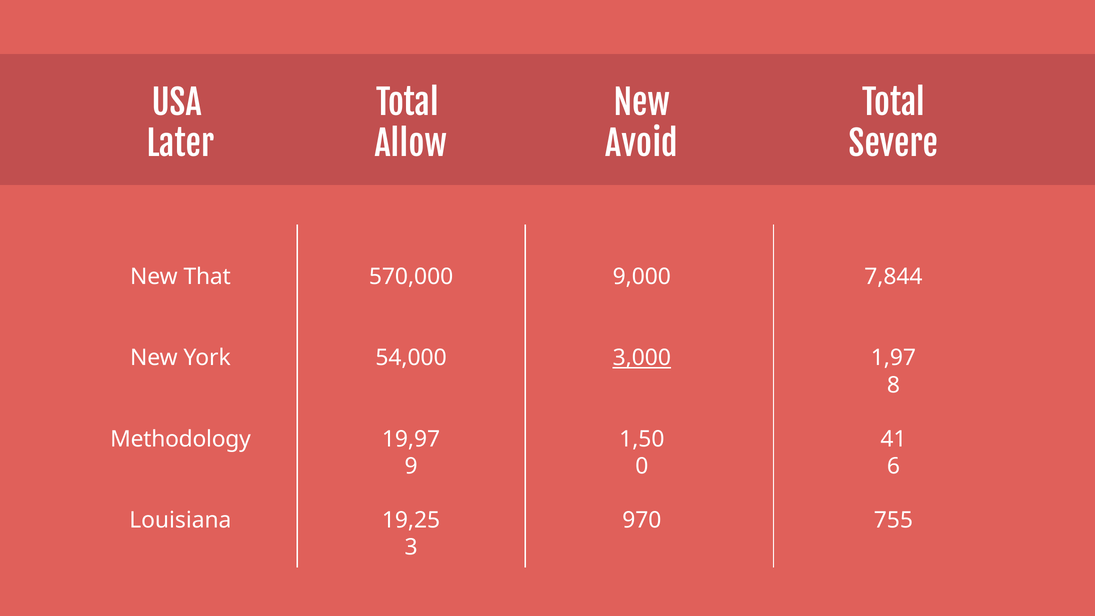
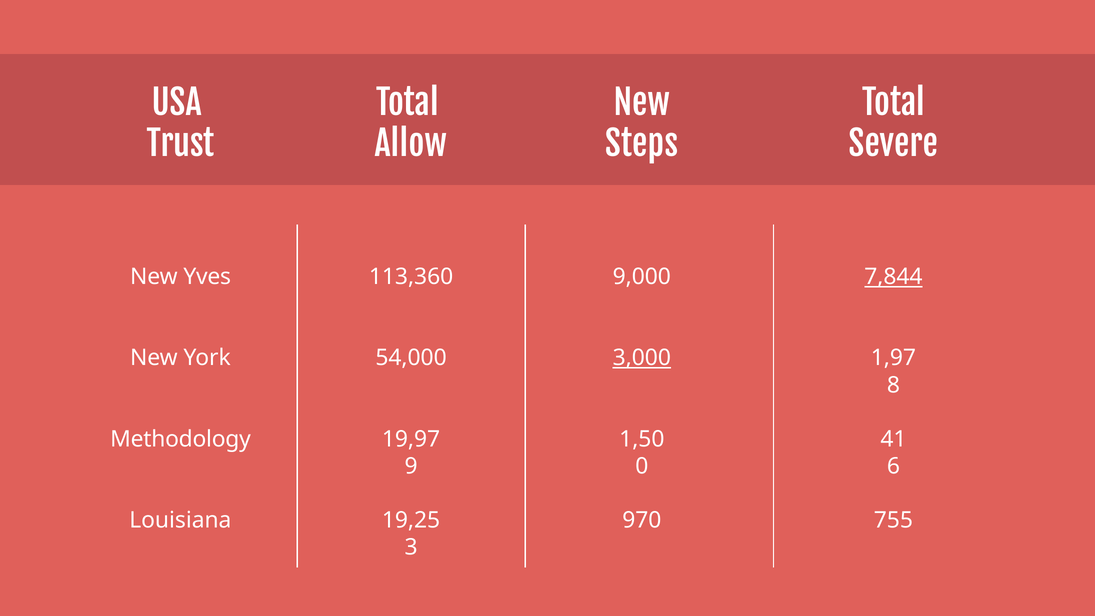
Later: Later -> Trust (180, 145)
Avoid: Avoid -> Steps (642, 145)
That: That -> Yves (207, 277)
570,000: 570,000 -> 113,360 (411, 277)
7,844 underline: none -> present (893, 277)
